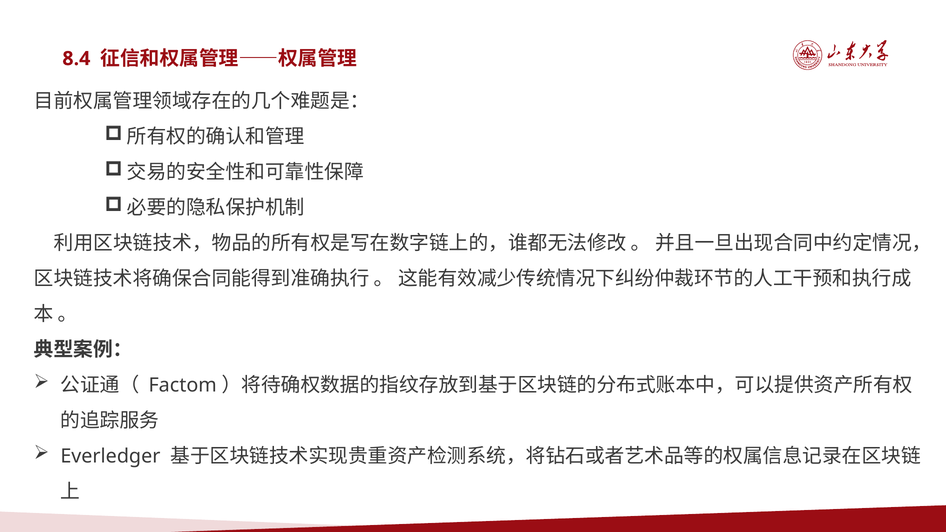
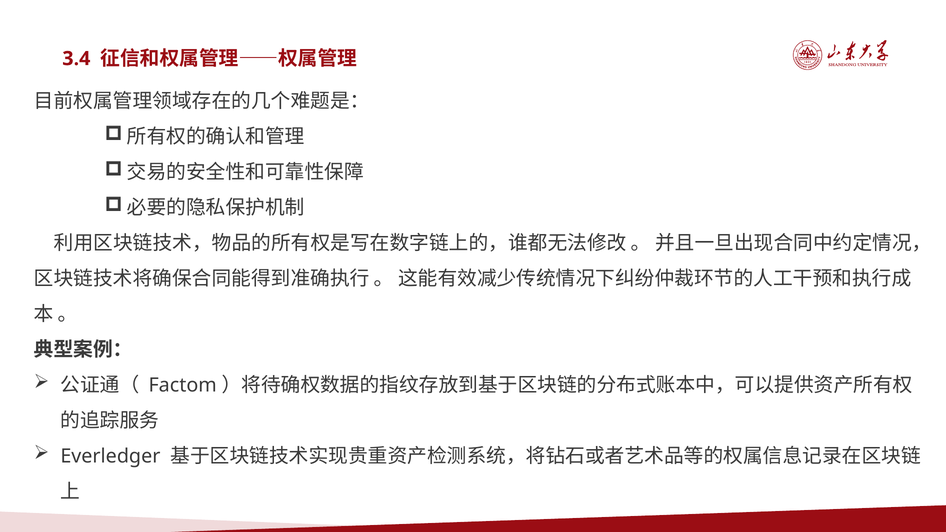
8.4: 8.4 -> 3.4 (76, 59)
